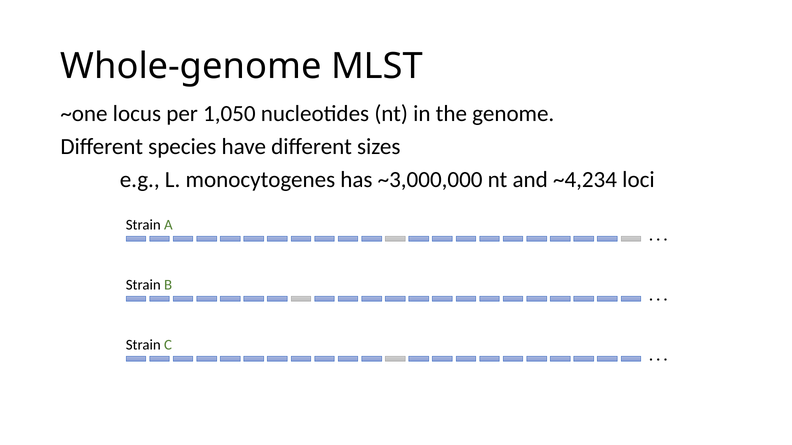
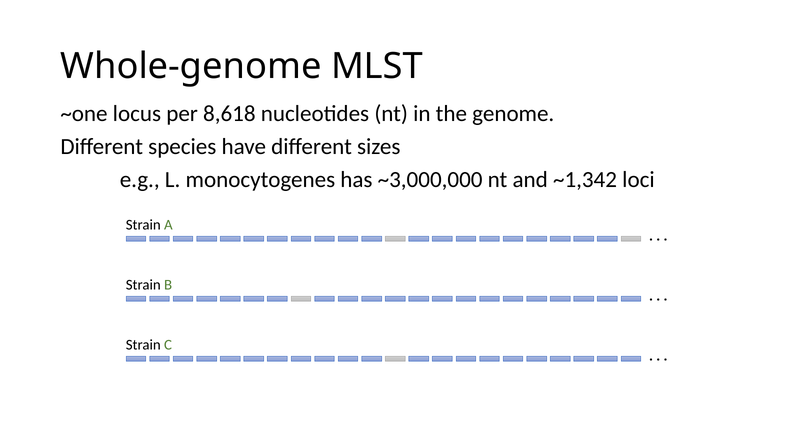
1,050: 1,050 -> 8,618 (229, 114)
~4,234: ~4,234 -> ~1,342 (585, 180)
